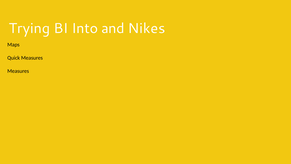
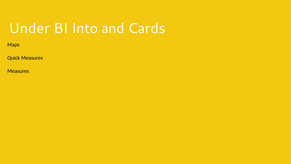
Trying: Trying -> Under (29, 28)
Nikes: Nikes -> Cards (147, 28)
